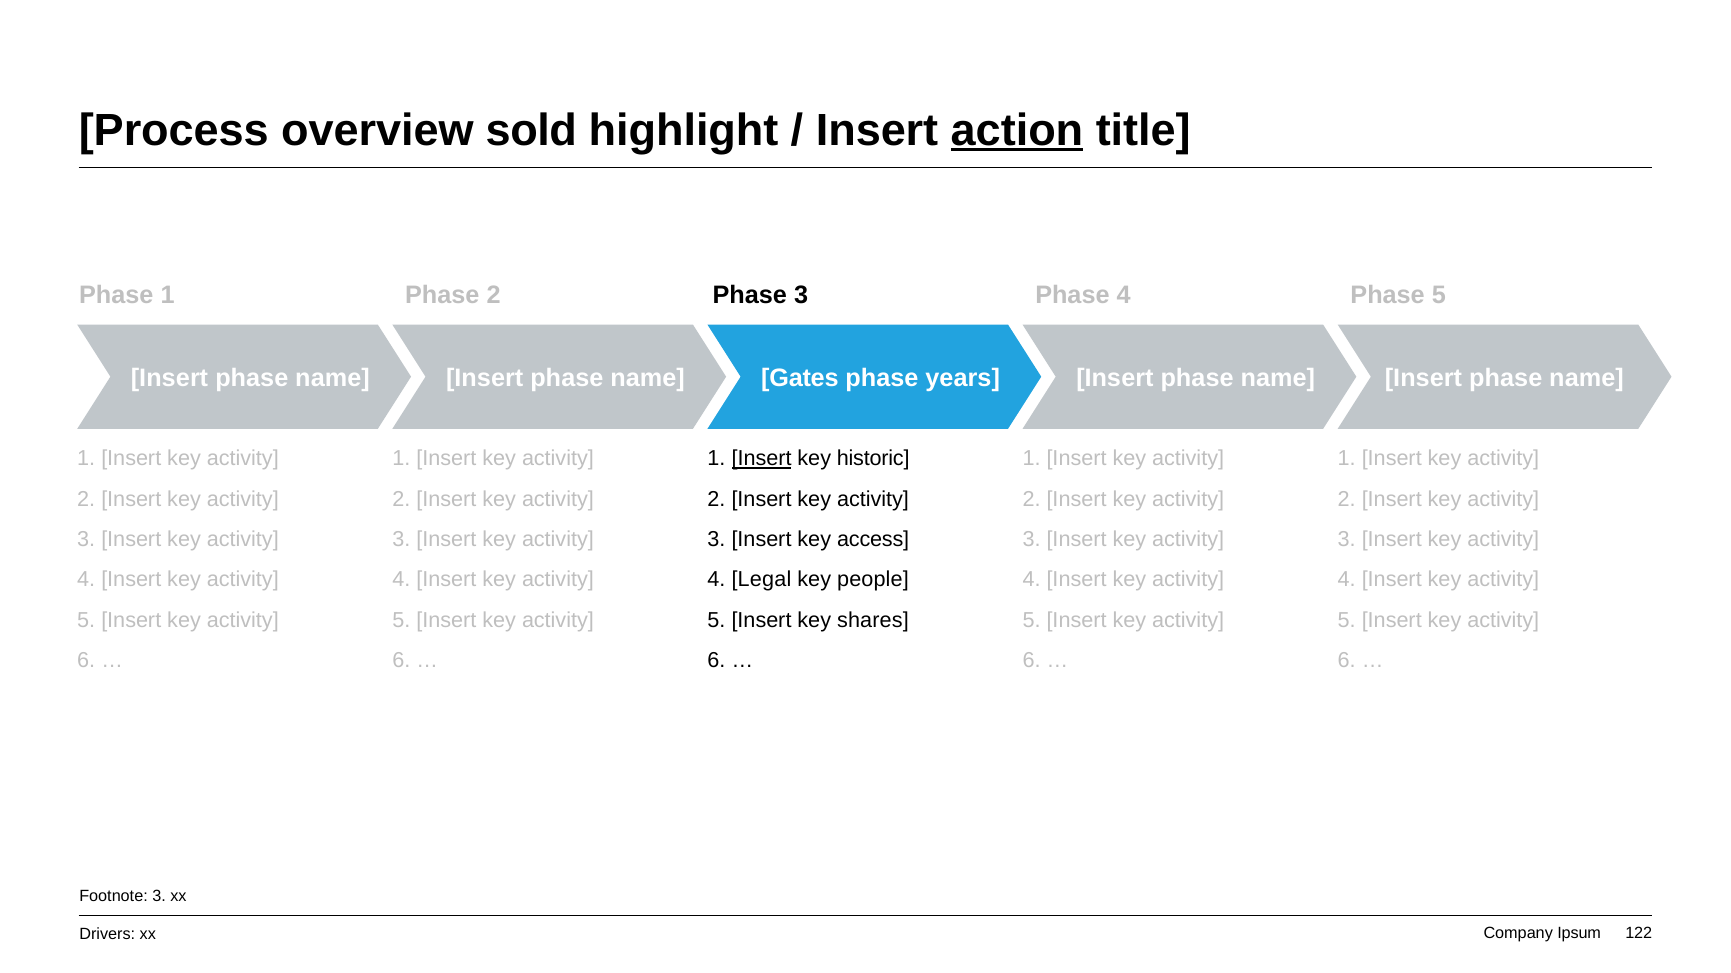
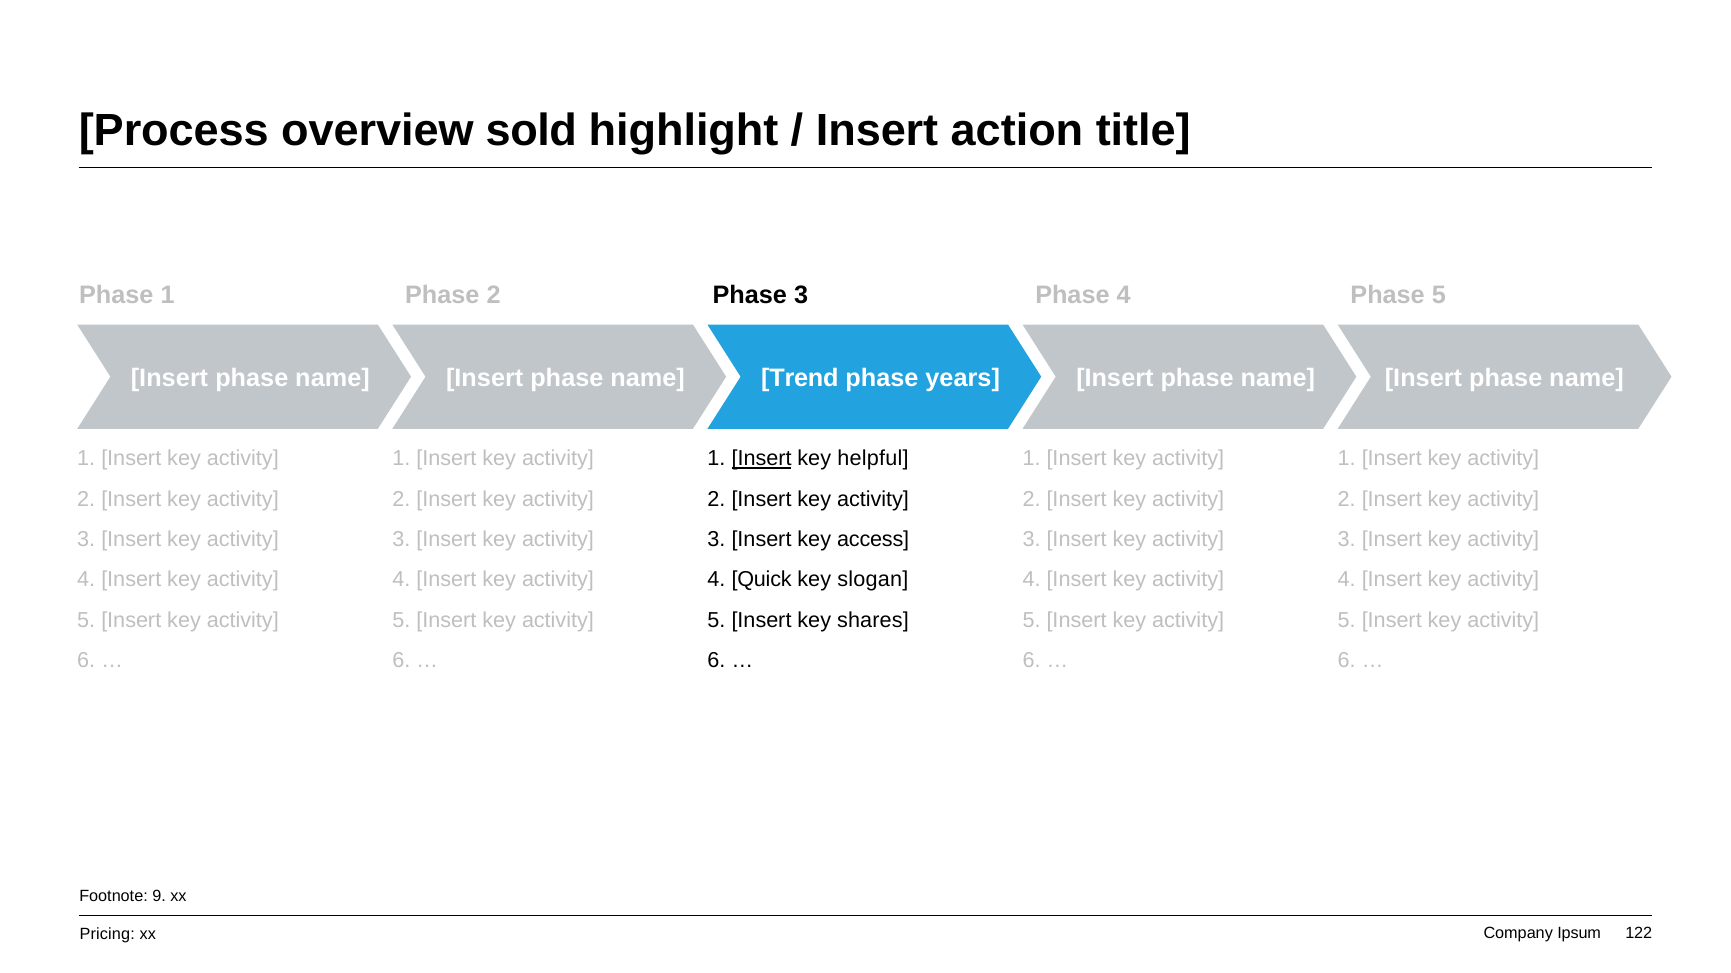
action underline: present -> none (1017, 130)
Gates: Gates -> Trend (800, 379)
historic: historic -> helpful (873, 459)
Legal: Legal -> Quick (762, 580)
people: people -> slogan (873, 580)
Footnote 3: 3 -> 9 (159, 897)
Drivers: Drivers -> Pricing (107, 934)
